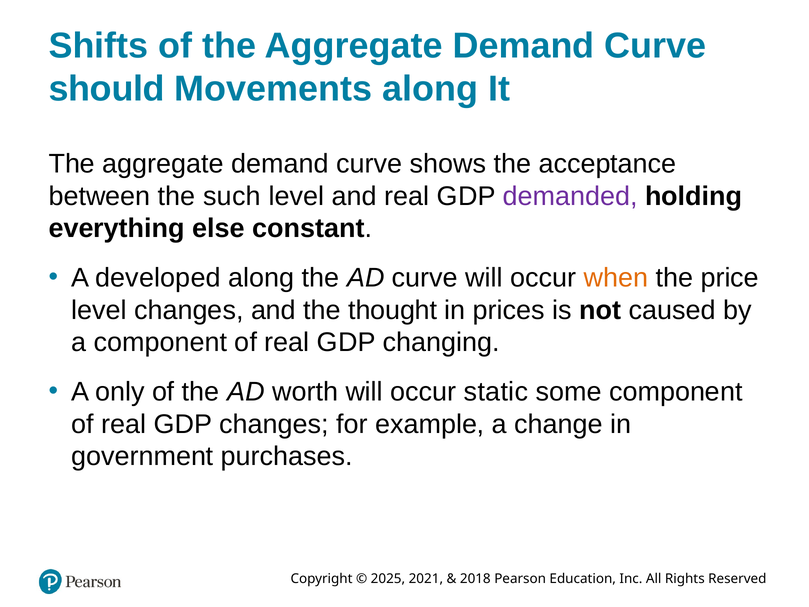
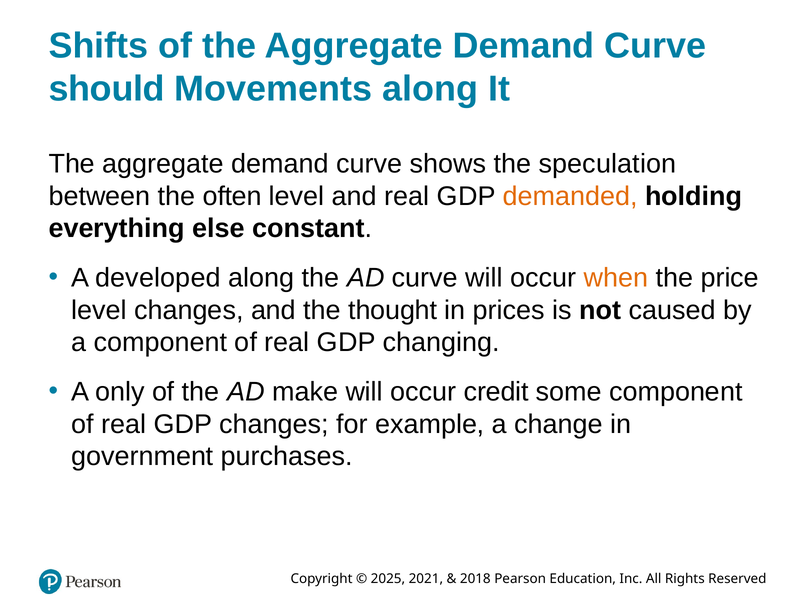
acceptance: acceptance -> speculation (607, 164)
such: such -> often (232, 196)
demanded colour: purple -> orange (570, 196)
worth: worth -> make (305, 392)
static: static -> credit (496, 392)
